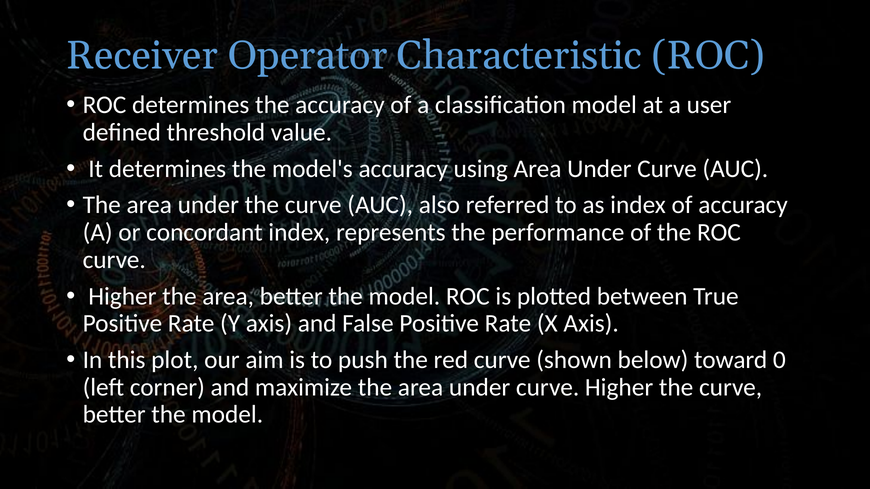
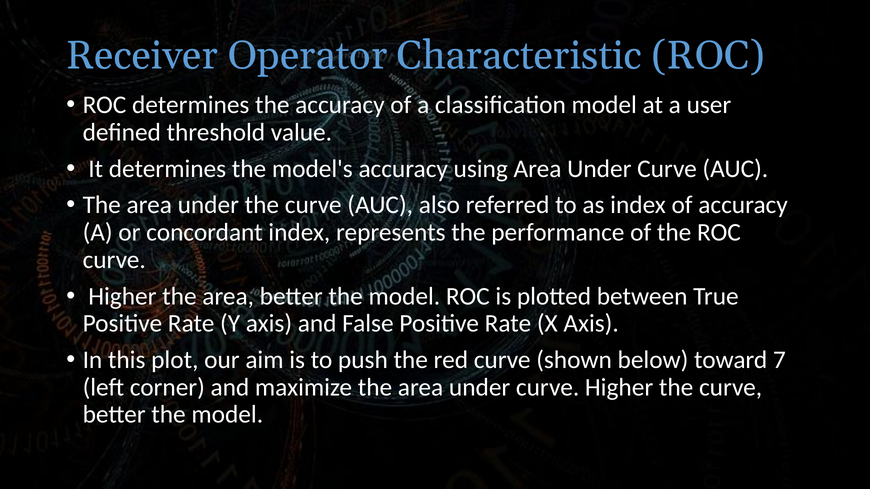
0: 0 -> 7 (779, 360)
